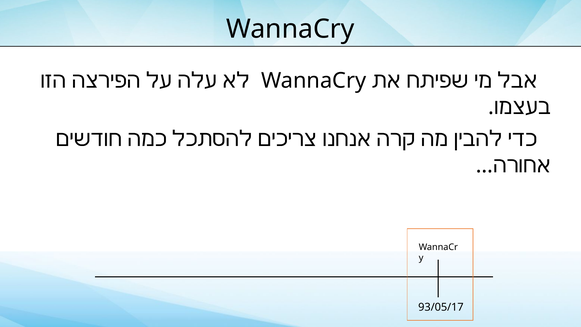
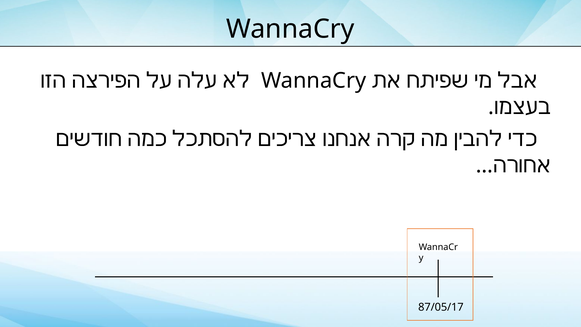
93/05/17: 93/05/17 -> 87/05/17 (441, 307)
